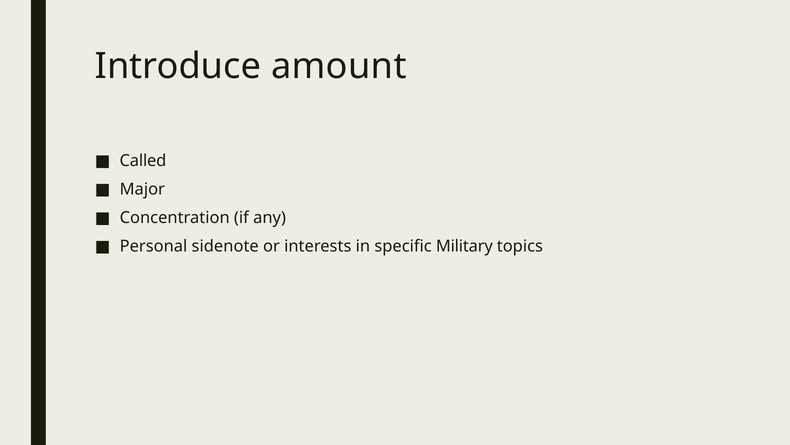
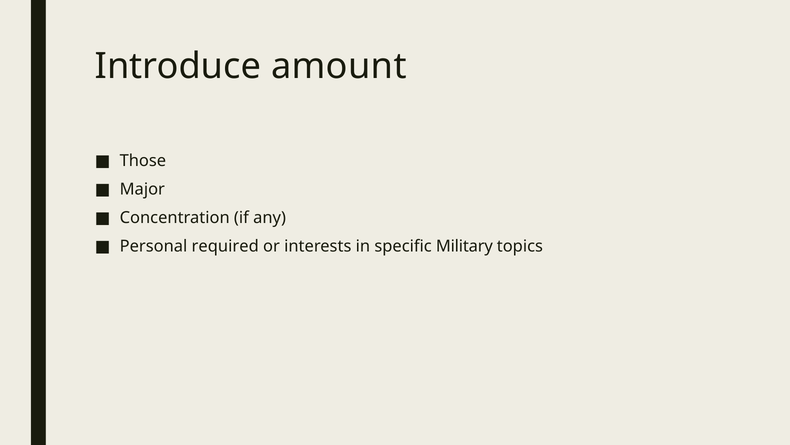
Called: Called -> Those (143, 161)
sidenote: sidenote -> required (225, 246)
